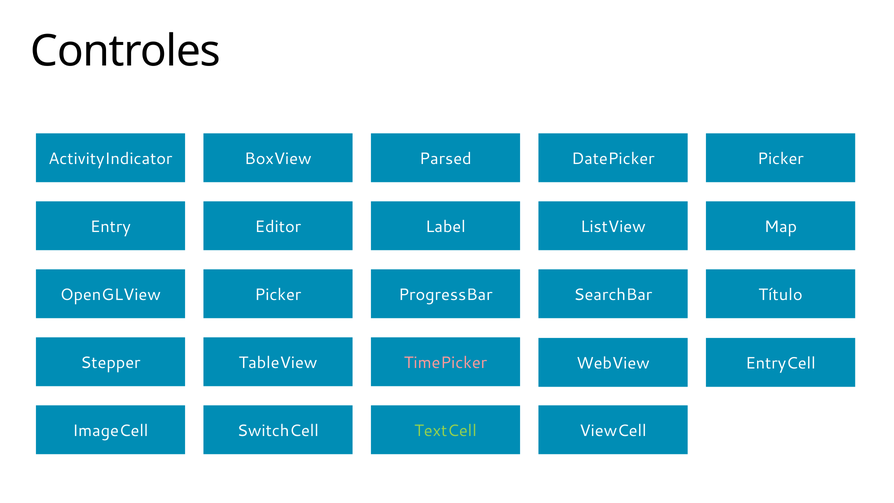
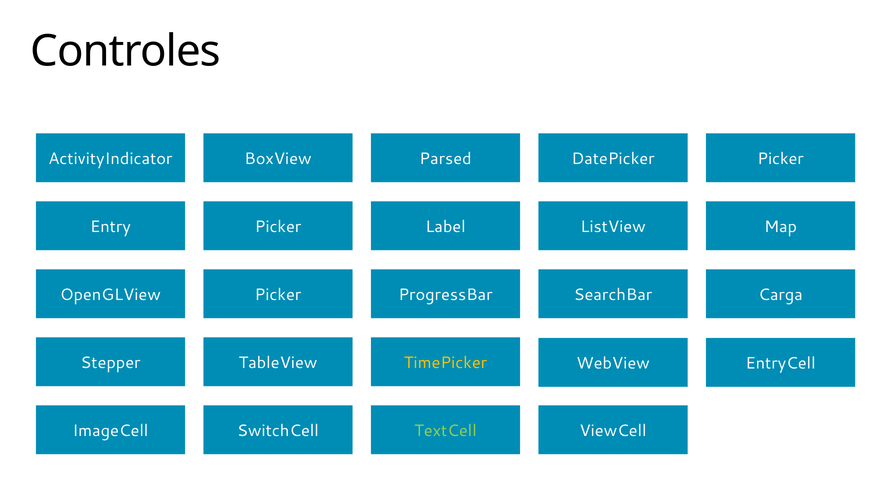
Entry Editor: Editor -> Picker (278, 227)
Título: Título -> Carga (781, 295)
TimePicker colour: pink -> yellow (445, 363)
